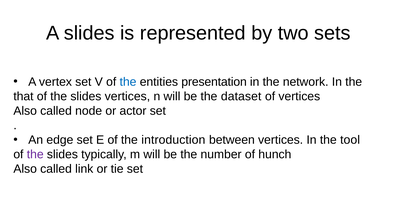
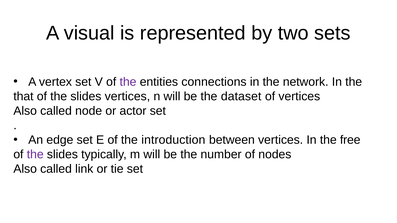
A slides: slides -> visual (89, 33)
the colour: blue -> purple (128, 82)
presentation: presentation -> connections (214, 82)
tool: tool -> free (350, 140)
hunch: hunch -> nodes (275, 155)
